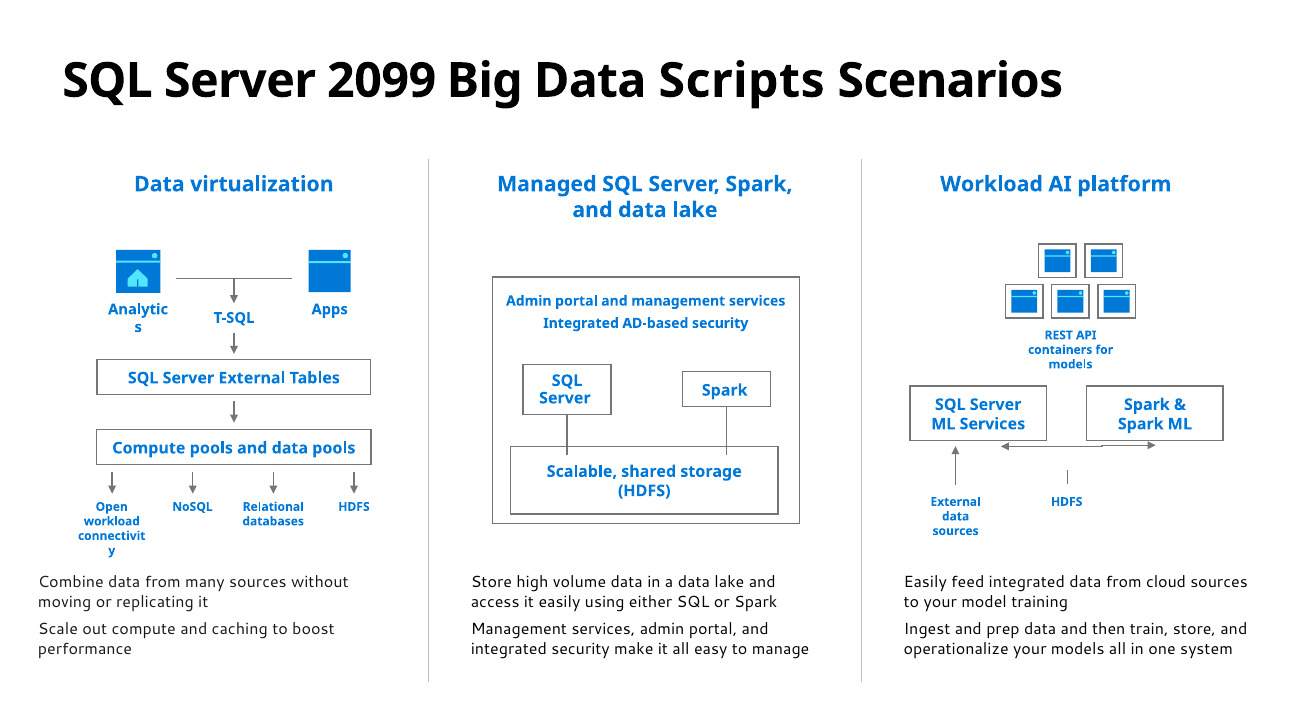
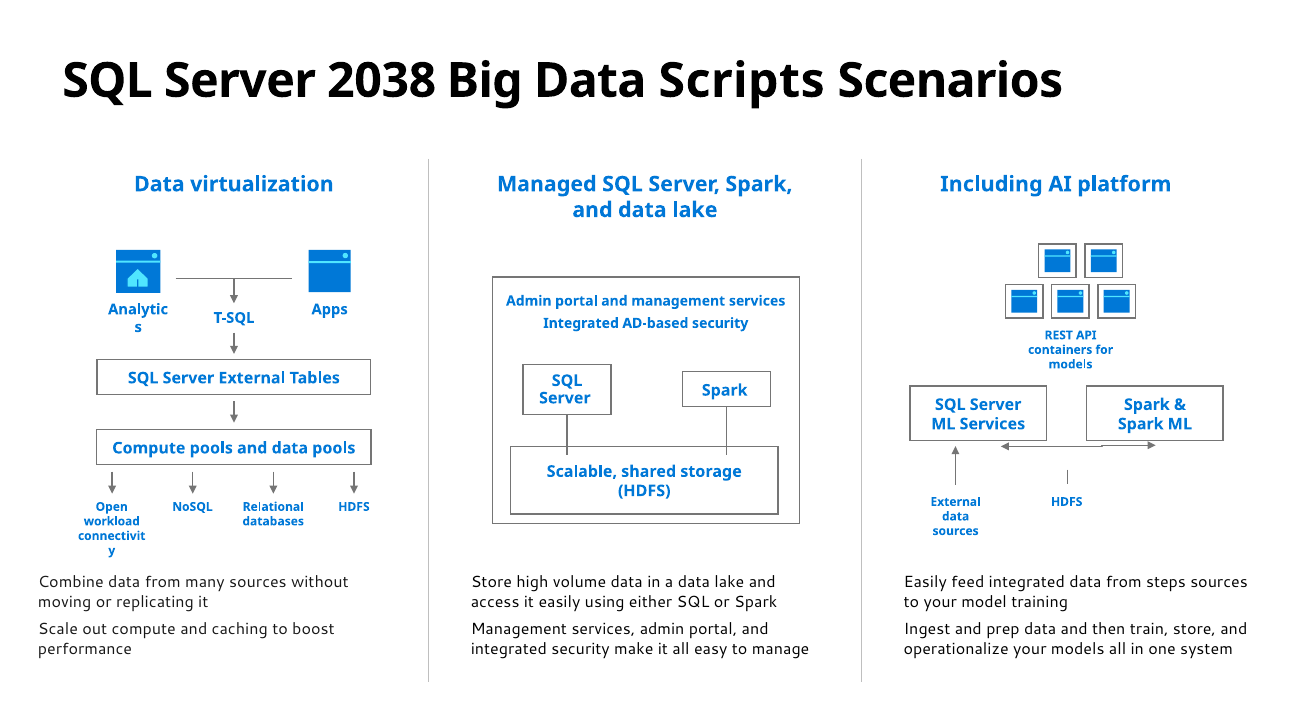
2099: 2099 -> 2038 (382, 81)
Workload: Workload -> Including (991, 184)
cloud: cloud -> steps (1166, 582)
